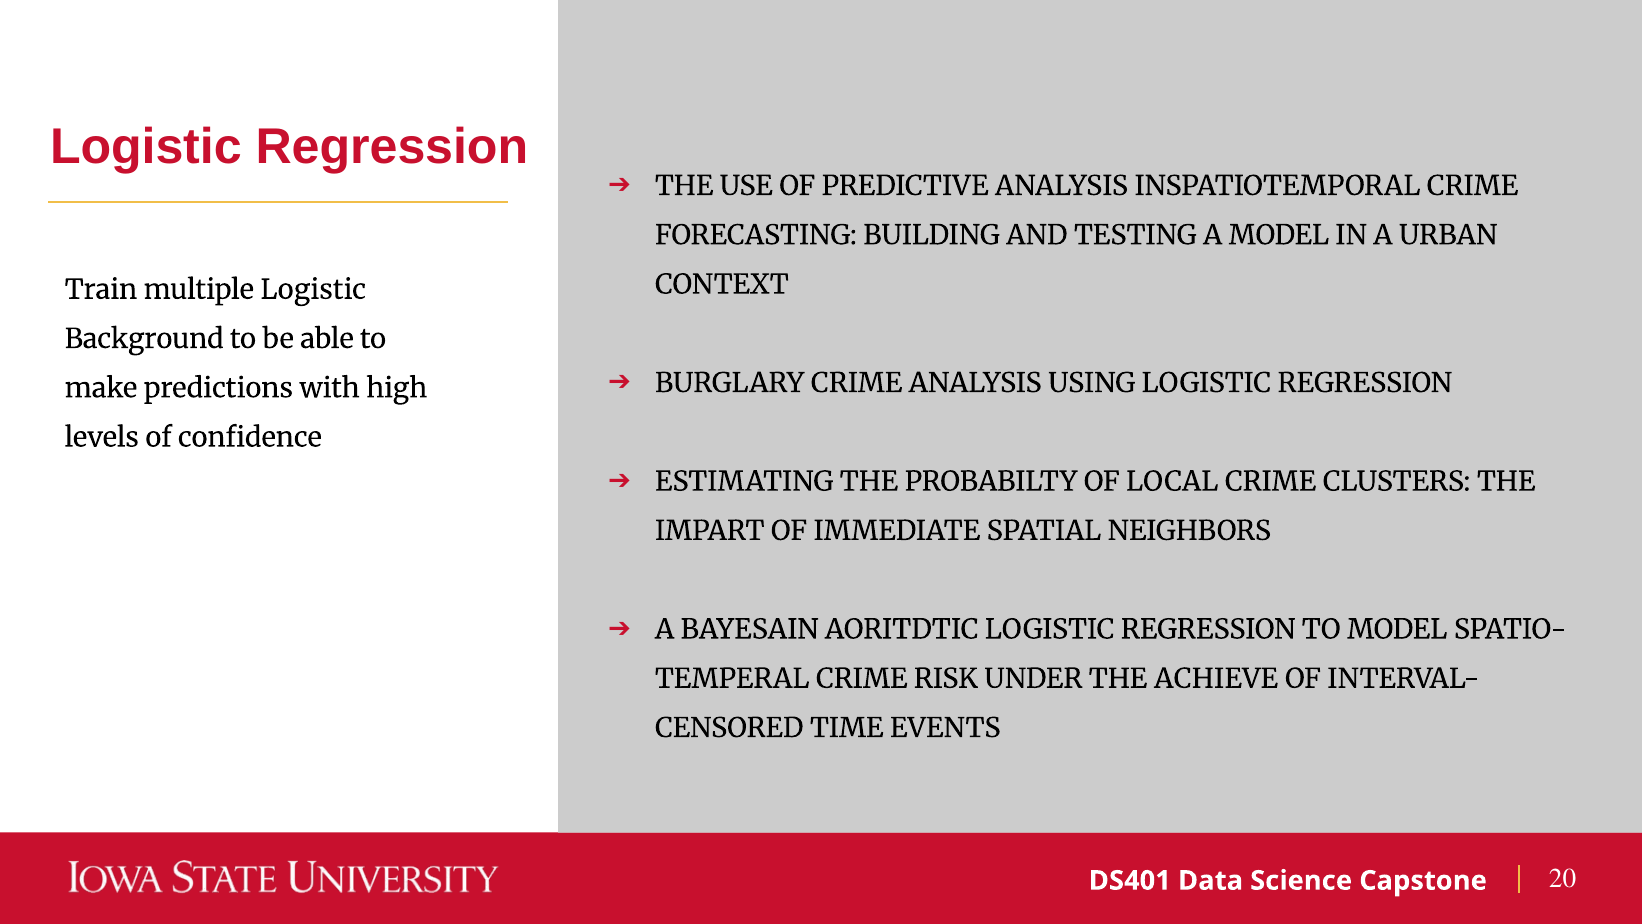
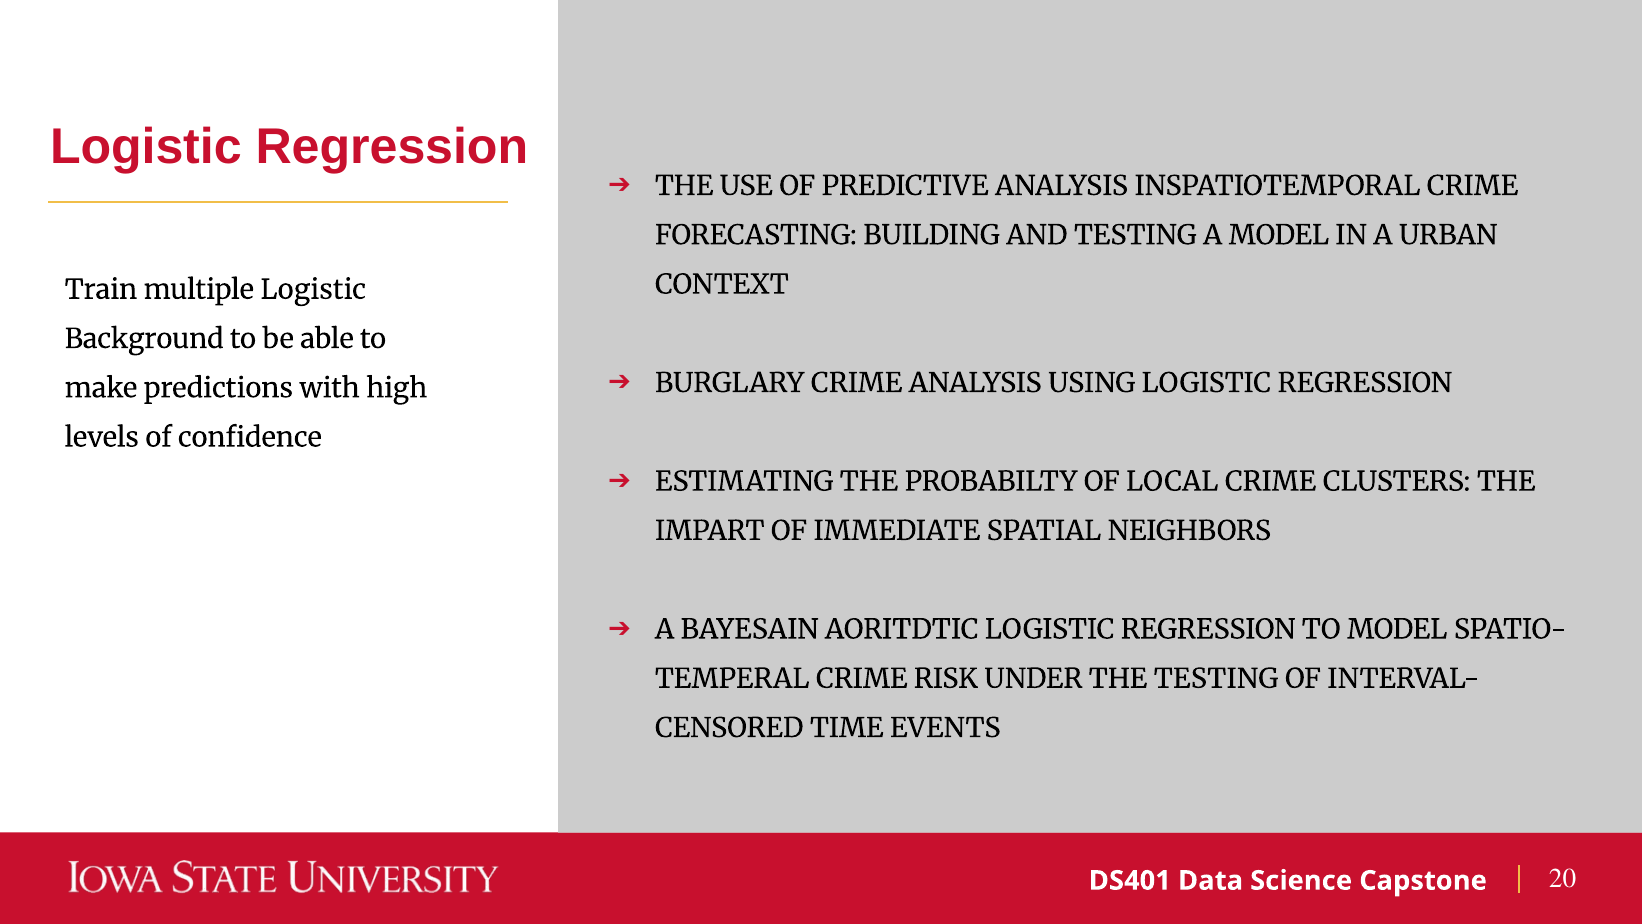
THE ACHIEVE: ACHIEVE -> TESTING (1216, 679)
